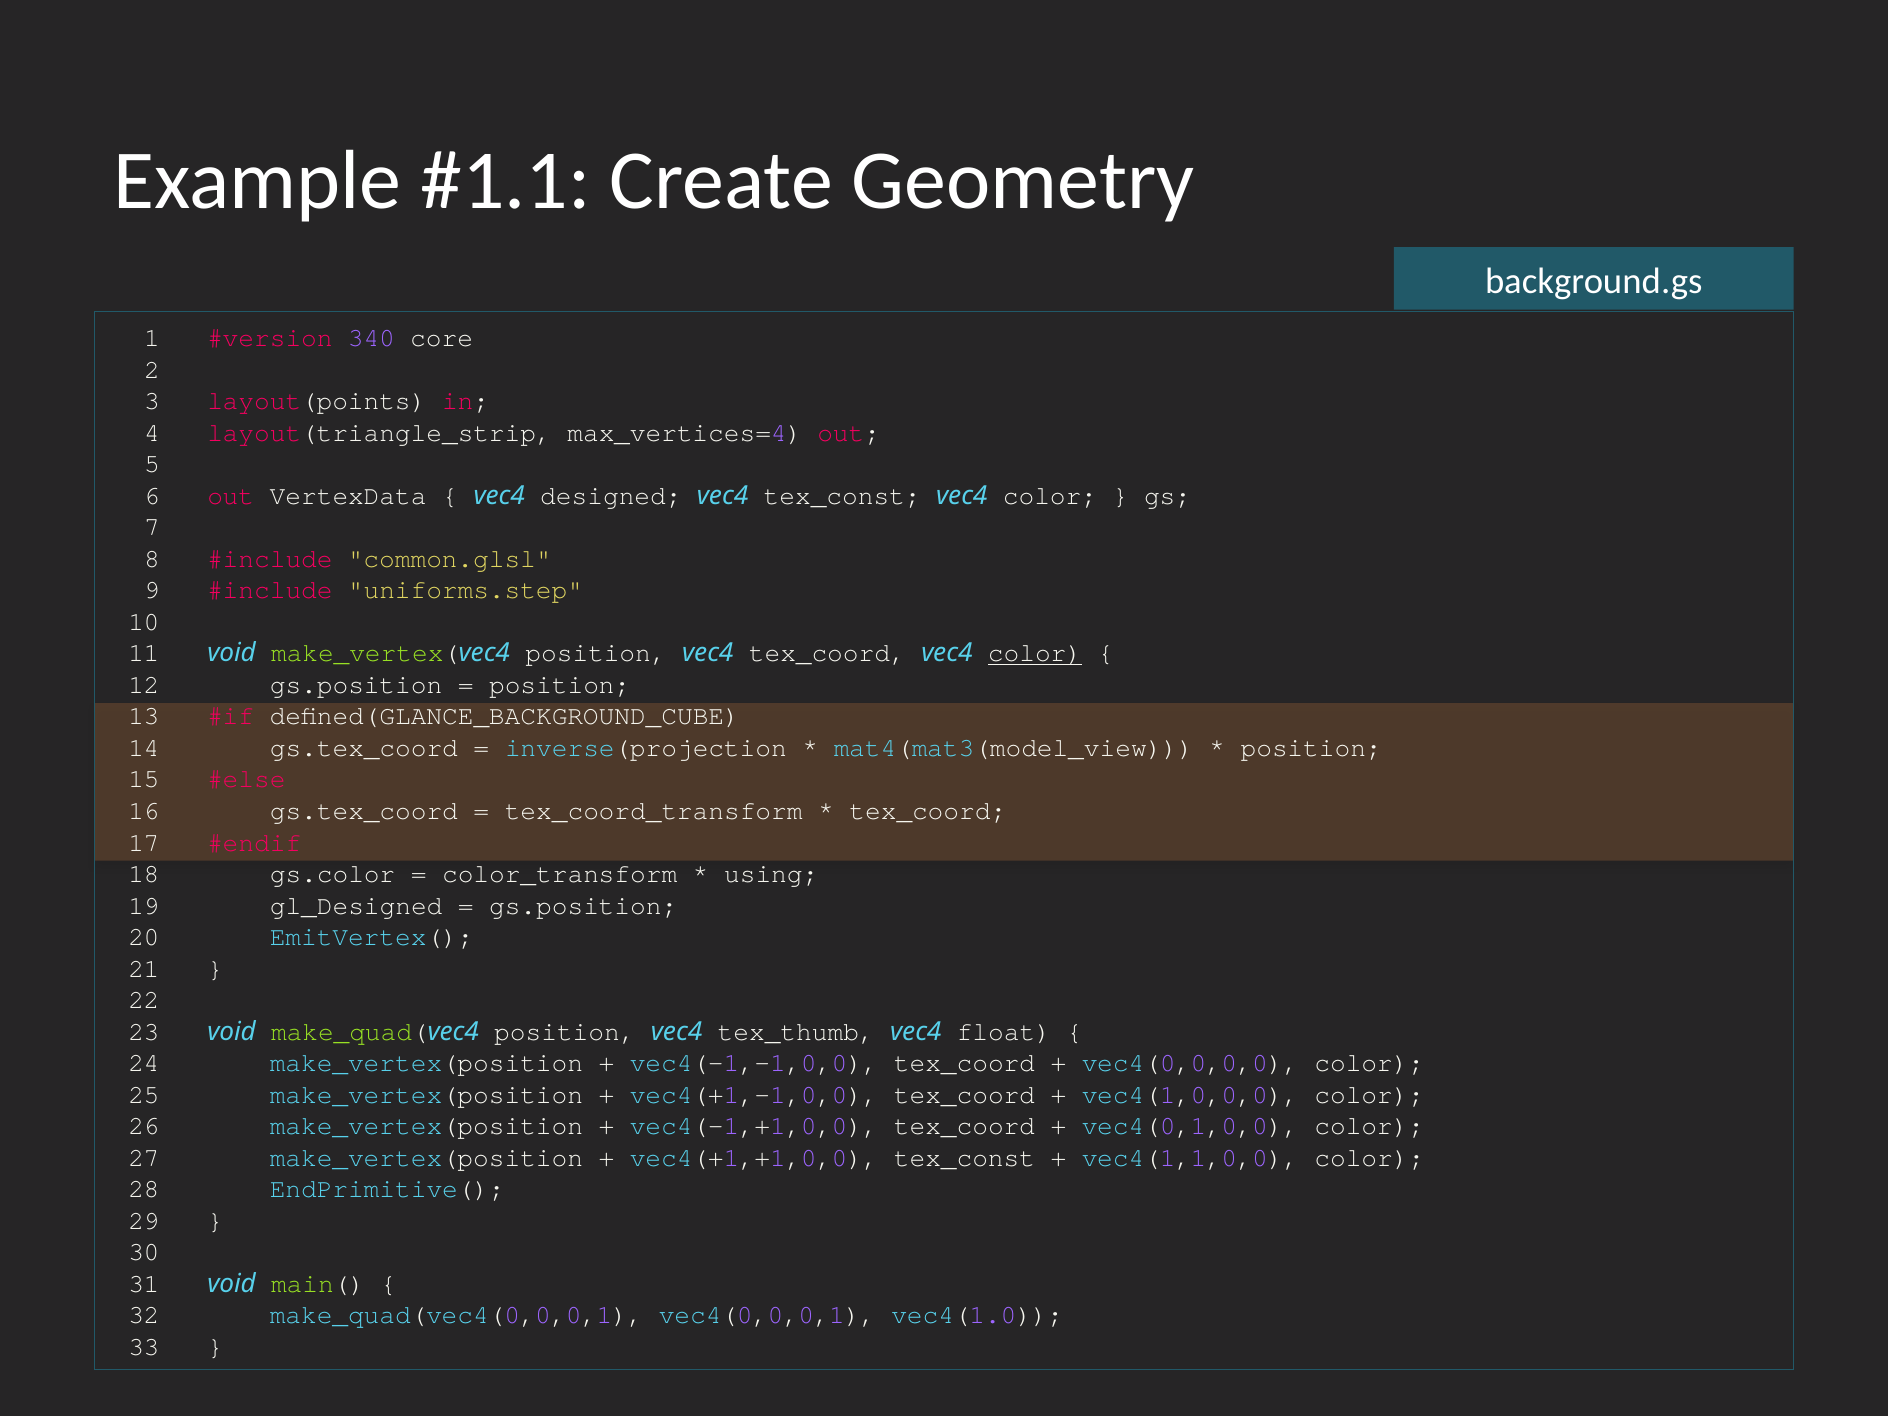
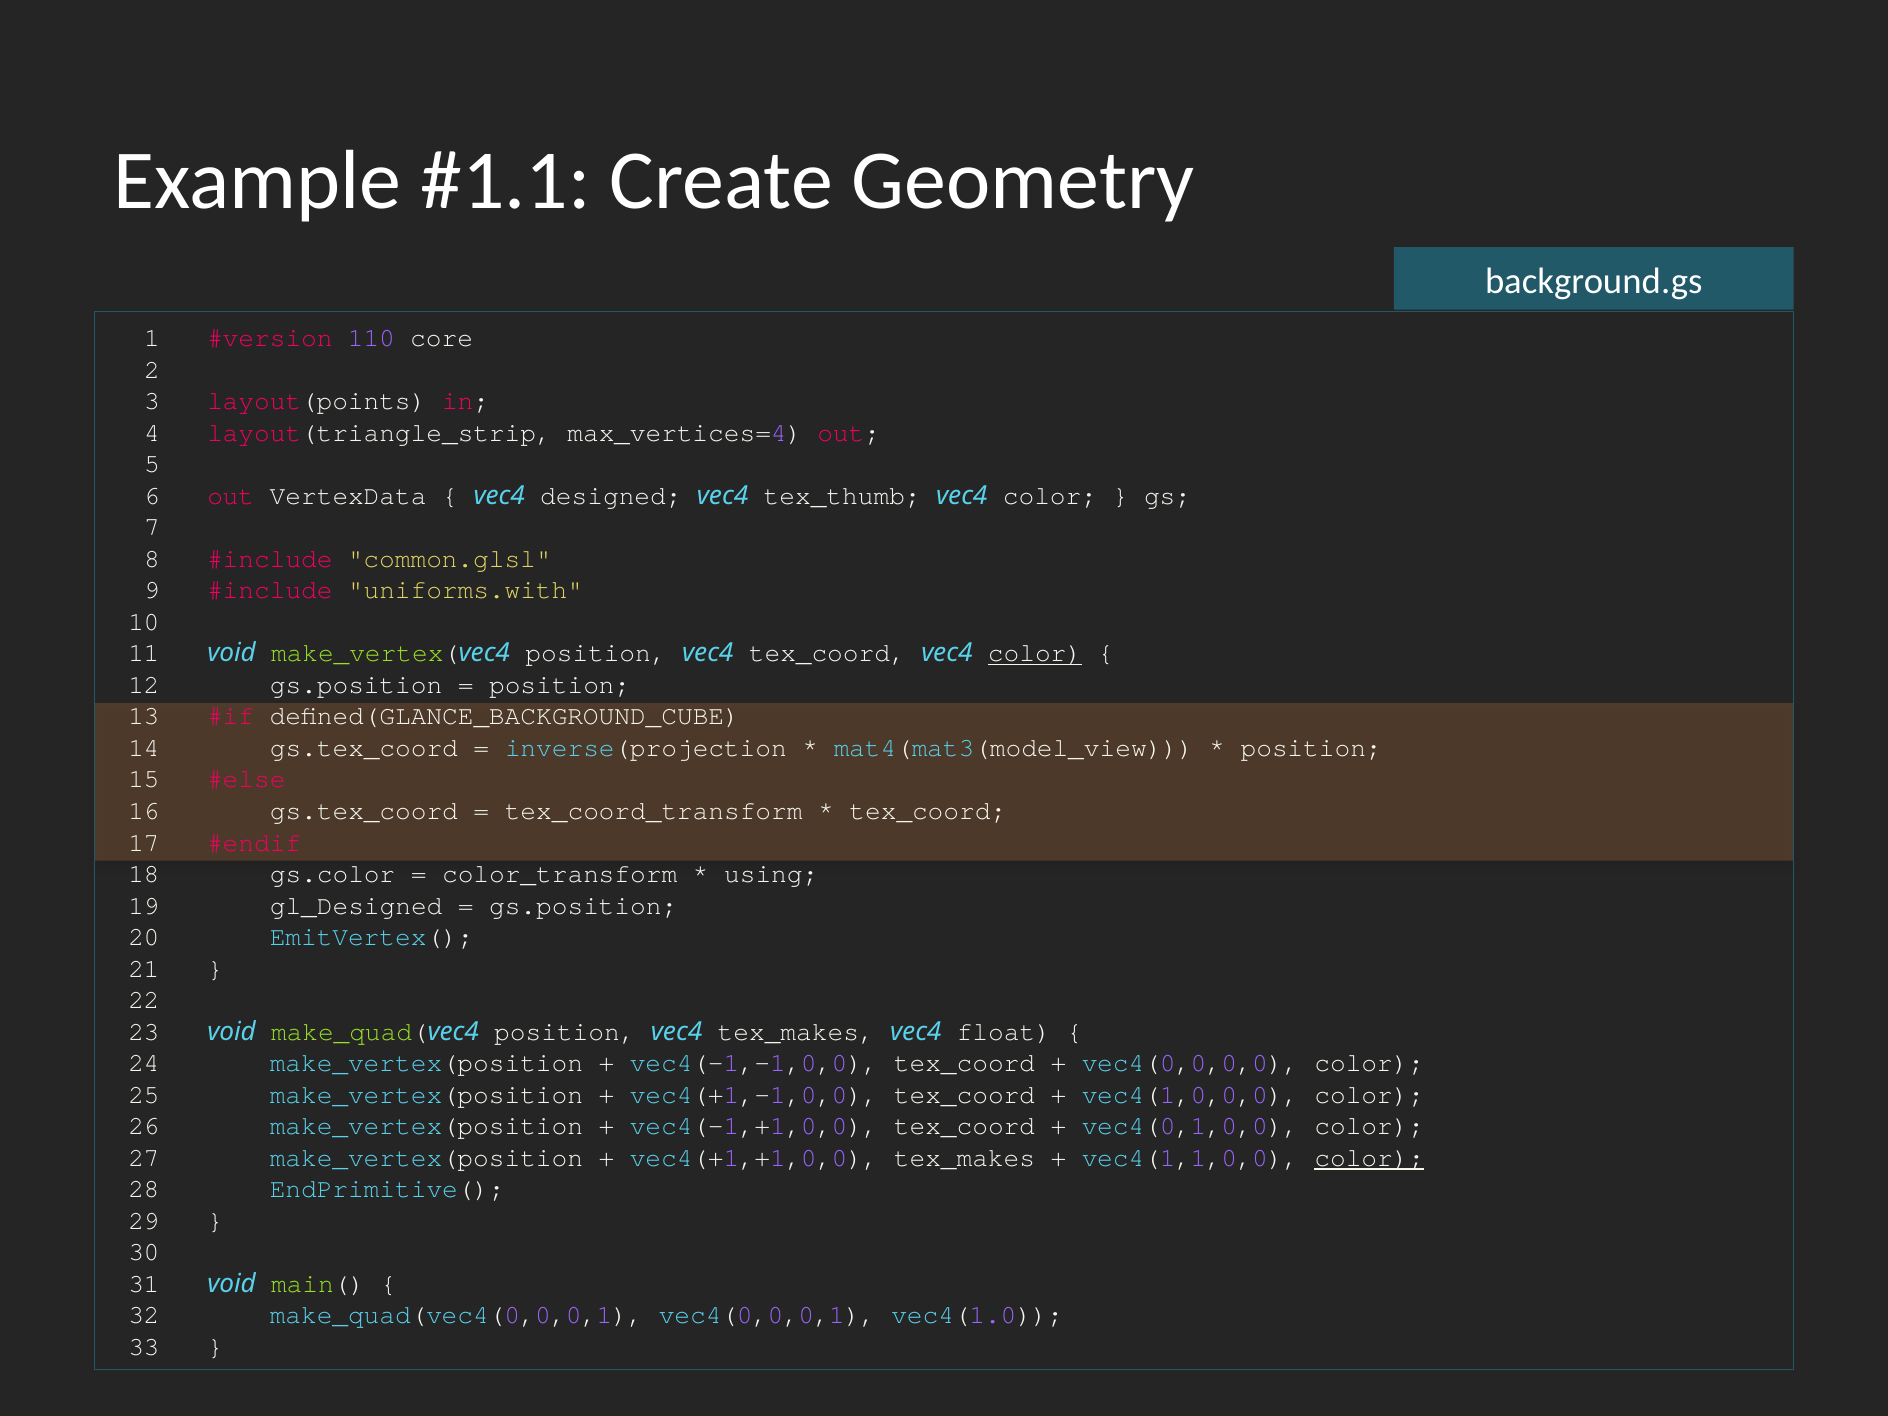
340: 340 -> 110 (371, 338)
vec4 tex_const: tex_const -> tex_thumb (842, 496)
uniforms.step: uniforms.step -> uniforms.with (466, 590)
vec4 tex_thumb: tex_thumb -> tex_makes (796, 1031)
vec4(+1,+1,0,0 tex_const: tex_const -> tex_makes (964, 1158)
color underline: none -> present (1369, 1158)
